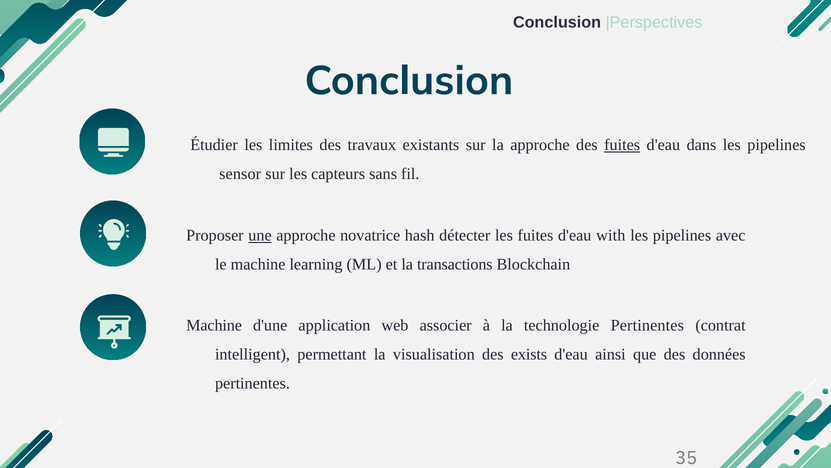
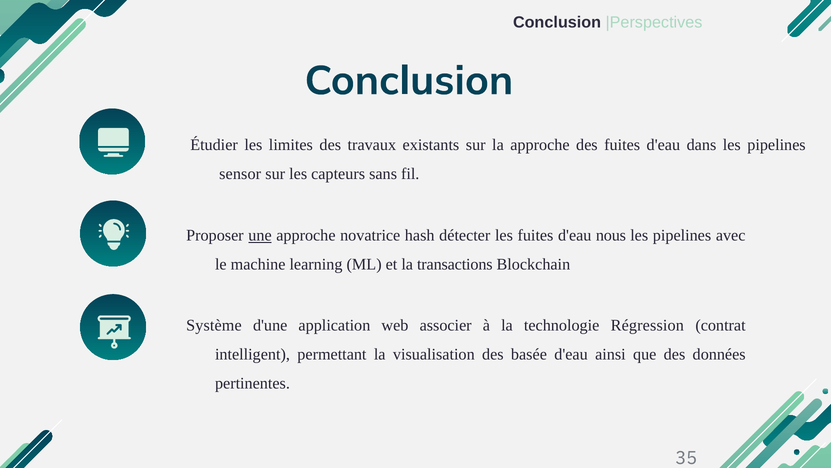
fuites underline: present -> none (622, 145)
with: with -> nous (611, 235)
Machine: Machine -> Système (214, 325)
technologie Pertinentes: Pertinentes -> Régression (647, 325)
exists: exists -> basée (529, 354)
